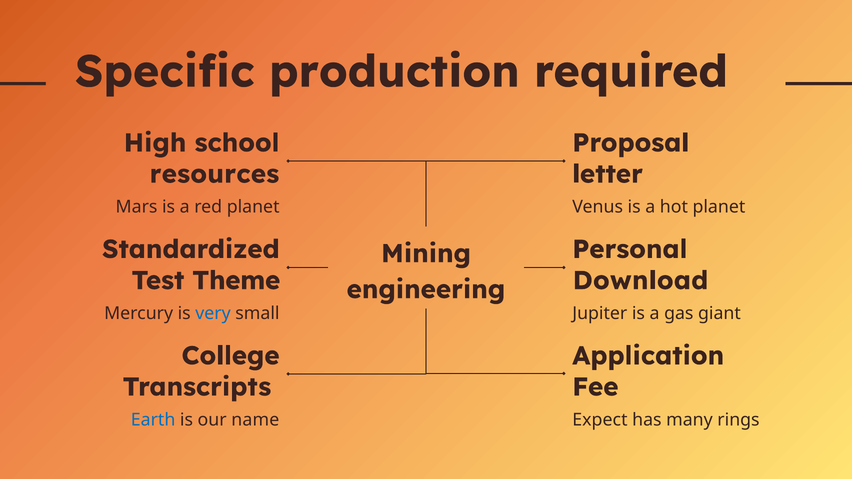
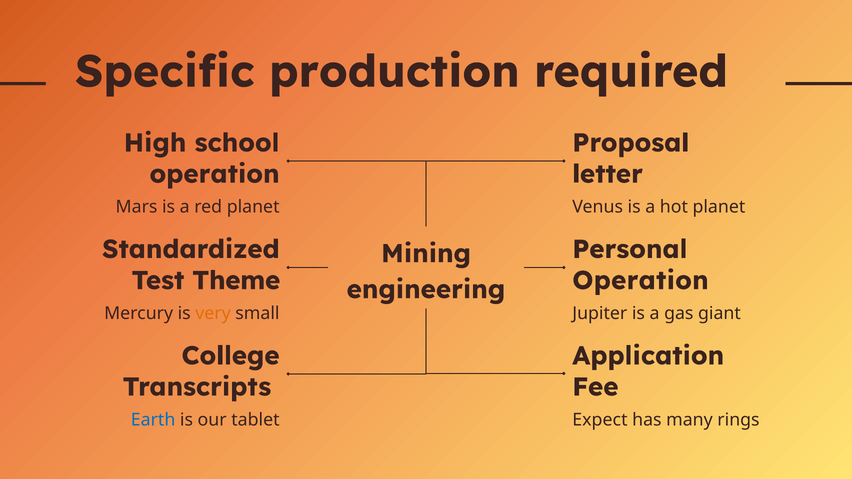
resources: resources -> operation (215, 174)
Download: Download -> Operation (640, 281)
very colour: blue -> orange (213, 313)
name: name -> tablet (255, 420)
